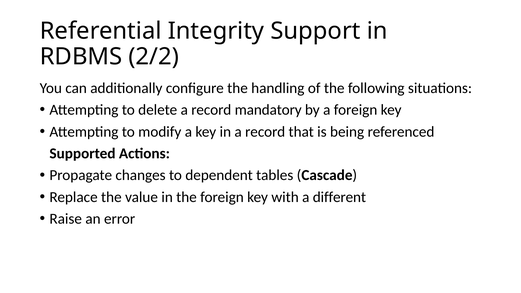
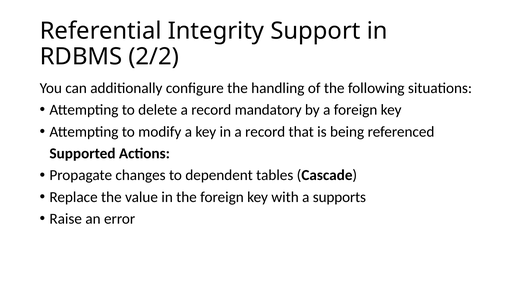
different: different -> supports (339, 197)
